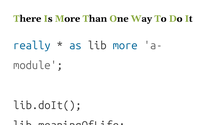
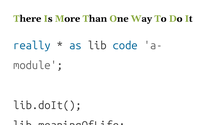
lib more: more -> code (125, 45)
